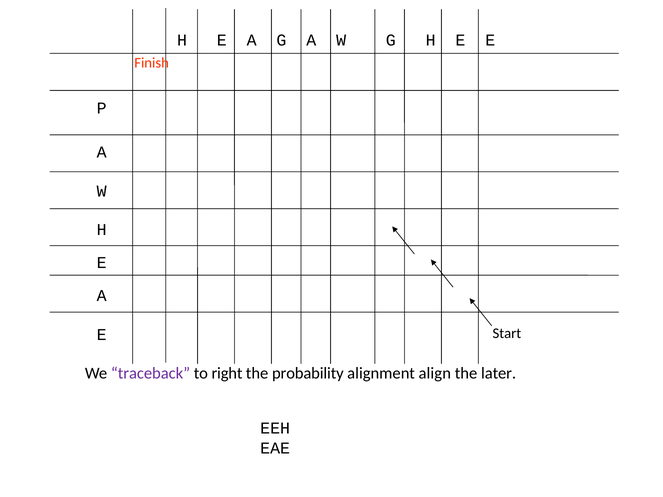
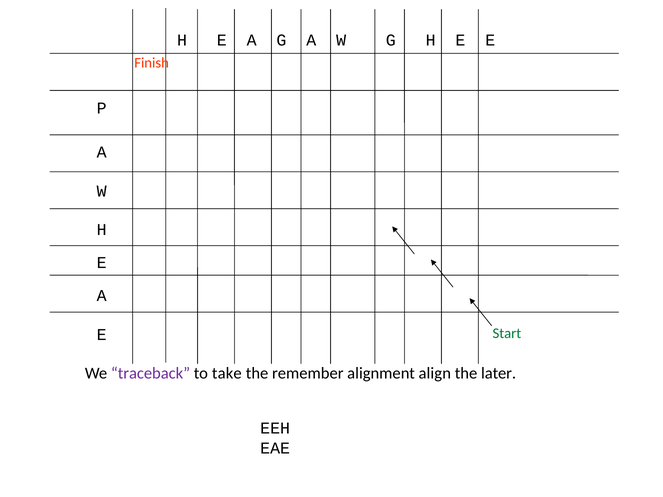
Start colour: black -> green (507, 334)
right: right -> take (227, 373)
probability: probability -> remember (308, 373)
